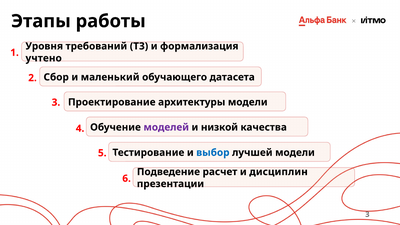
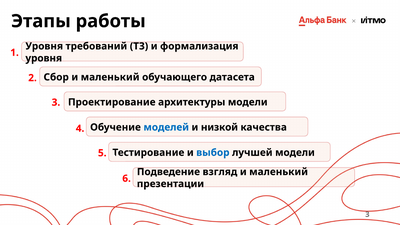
учтено: учтено -> уровня (44, 58)
моделей colour: purple -> blue (166, 127)
расчет: расчет -> взгляд (220, 172)
дисциплин: дисциплин -> маленький (279, 172)
